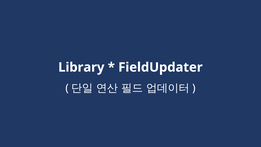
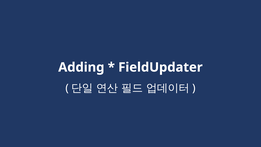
Library: Library -> Adding (81, 67)
